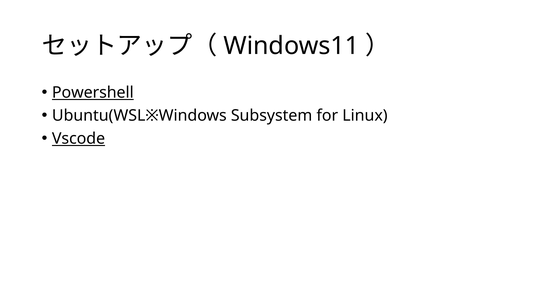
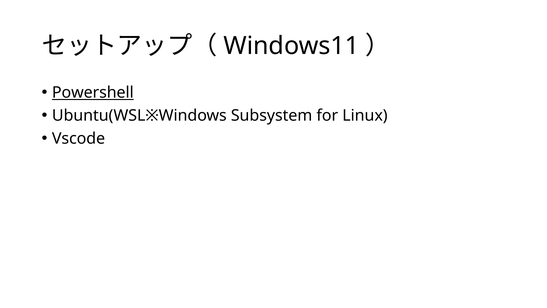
Vscode underline: present -> none (79, 138)
